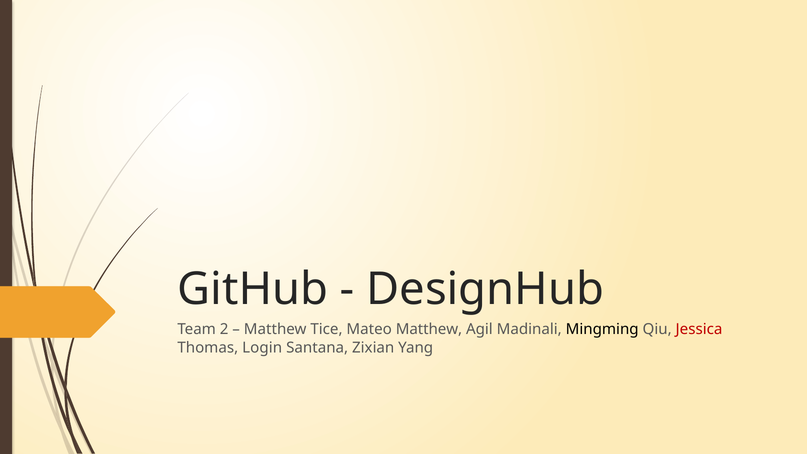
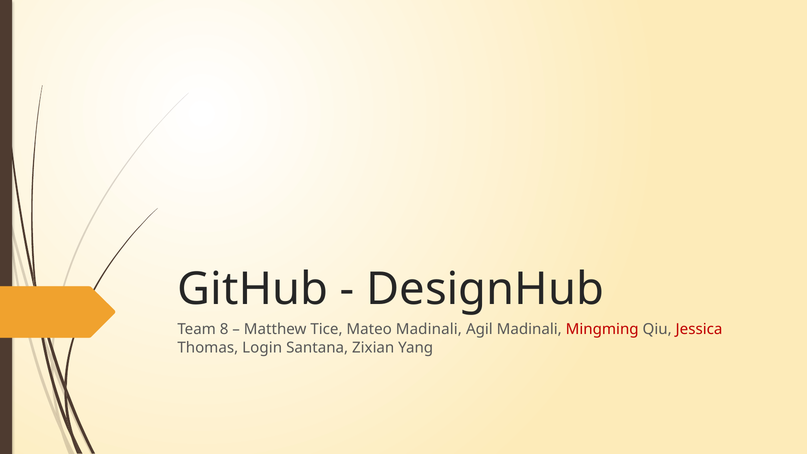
2: 2 -> 8 (224, 329)
Mateo Matthew: Matthew -> Madinali (429, 329)
Mingming colour: black -> red (602, 329)
